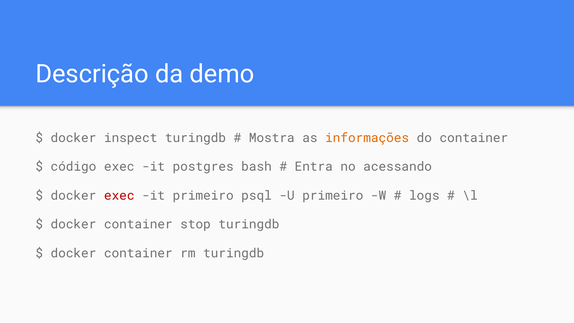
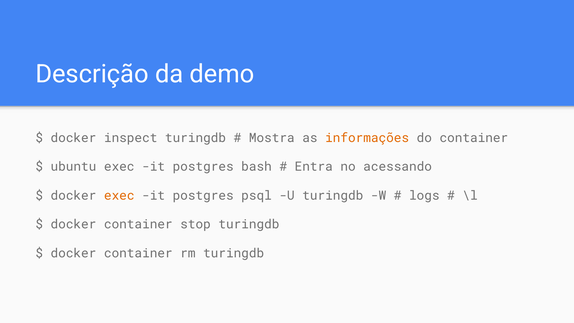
código: código -> ubuntu (73, 167)
exec colour: red -> orange (119, 195)
primeiro: primeiro -> postgres (203, 195)
U primeiro: primeiro -> turingdb (333, 195)
